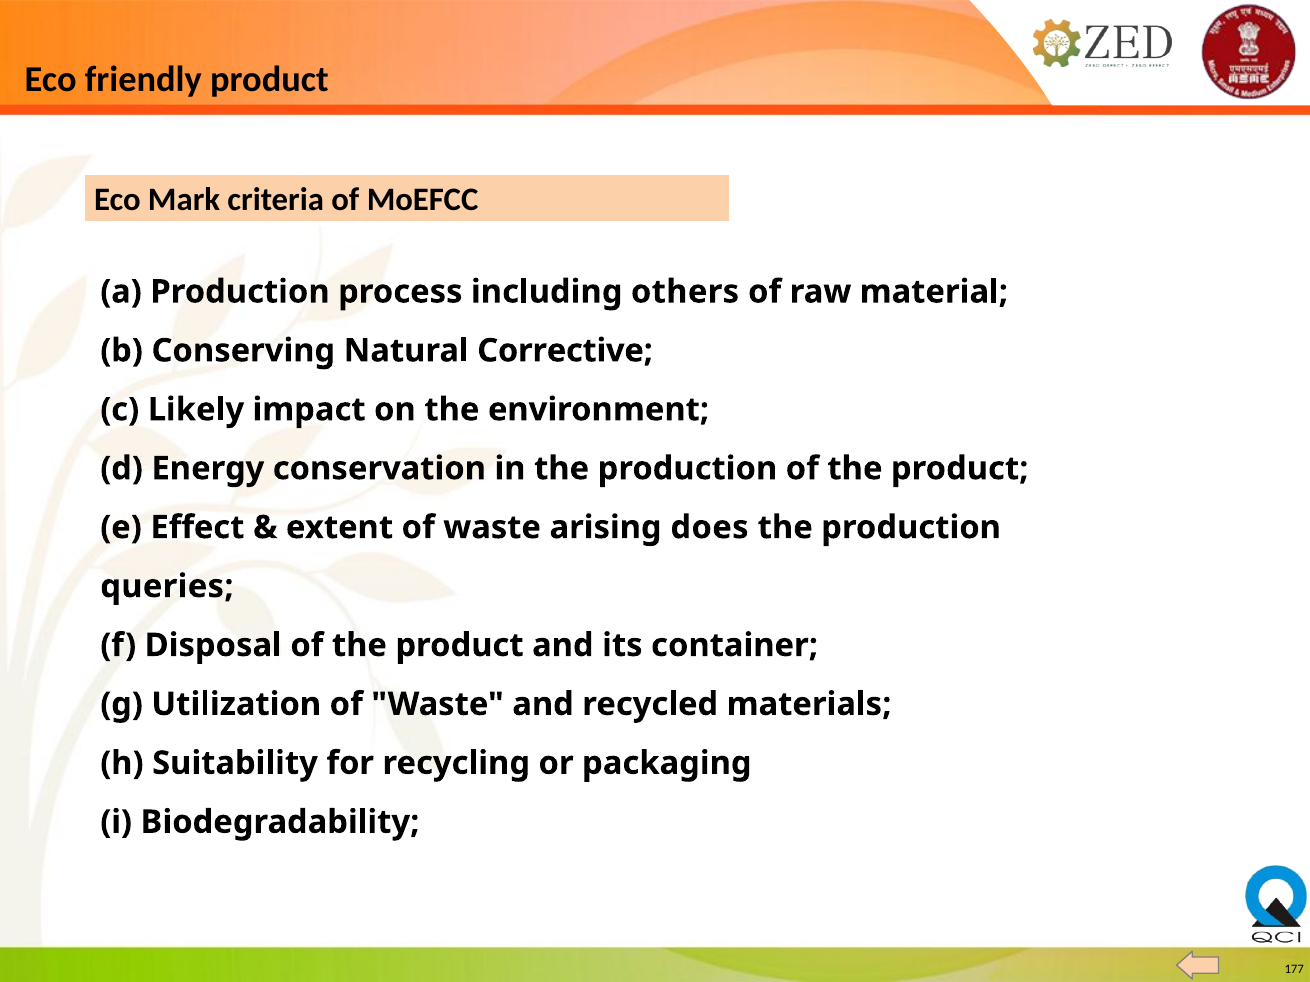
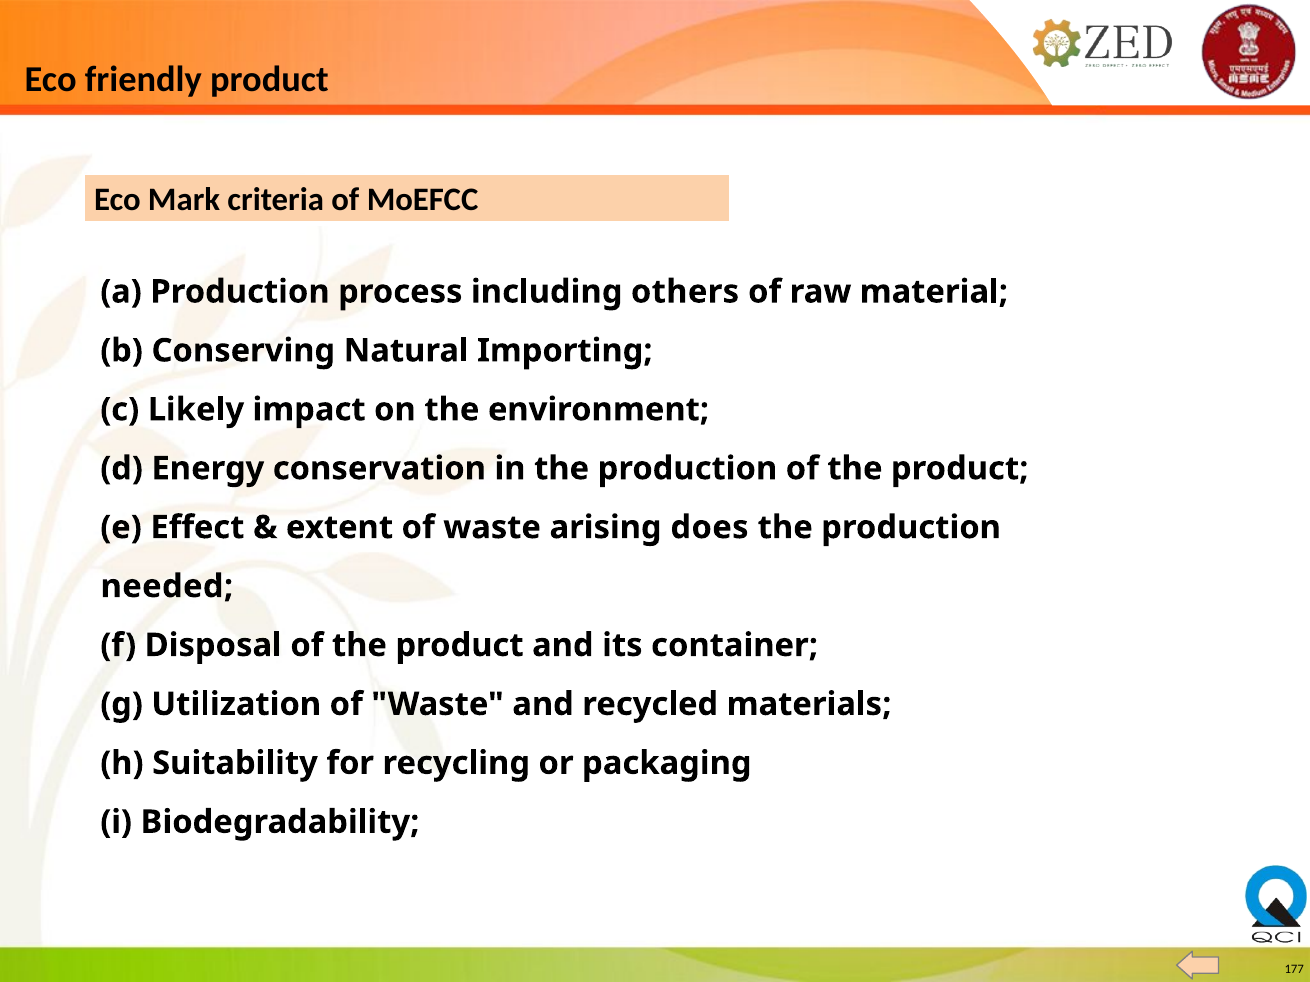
Corrective: Corrective -> Importing (565, 351)
queries: queries -> needed (167, 587)
